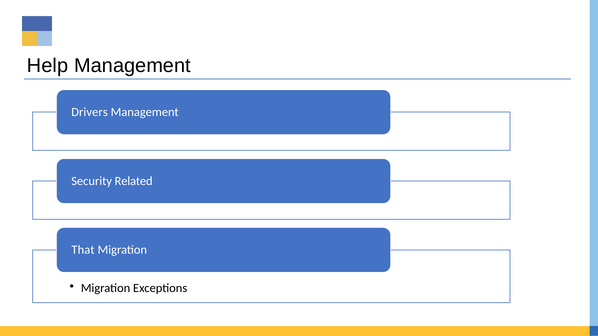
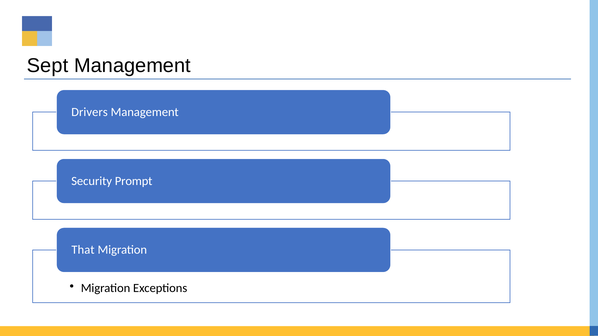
Help: Help -> Sept (48, 66)
Related: Related -> Prompt (134, 181)
